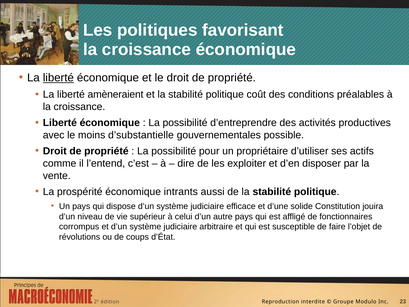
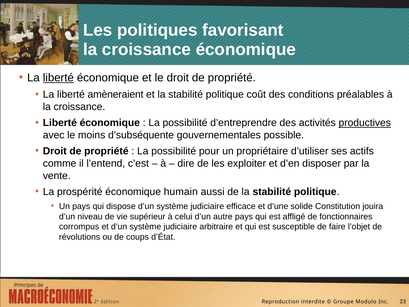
productives underline: none -> present (365, 123)
d’substantielle: d’substantielle -> d’subséquente (141, 135)
intrants: intrants -> humain (181, 192)
